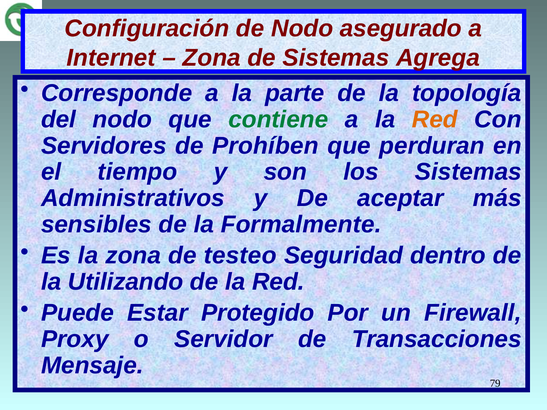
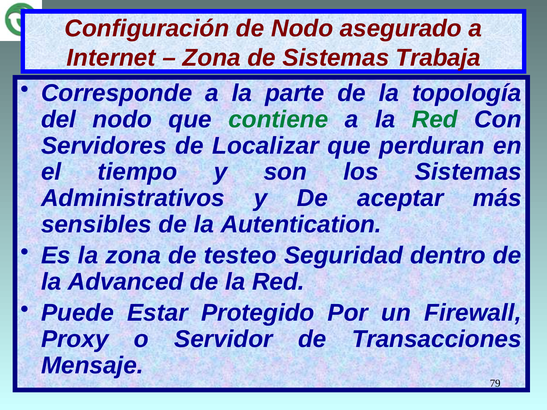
Agrega: Agrega -> Trabaja (438, 58)
Red colour: orange -> green (435, 119)
Prohíben: Prohíben -> Localizar (266, 146)
Formalmente: Formalmente -> Autentication (301, 225)
Utilizando: Utilizando -> Advanced (126, 282)
